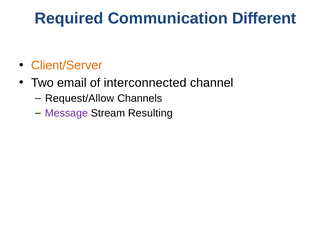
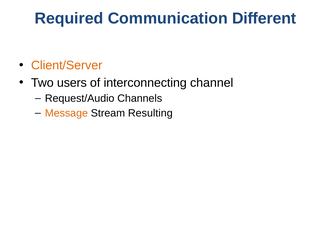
email: email -> users (72, 83)
interconnected: interconnected -> interconnecting (145, 83)
Request/Allow: Request/Allow -> Request/Audio (80, 99)
Message colour: purple -> orange (66, 113)
